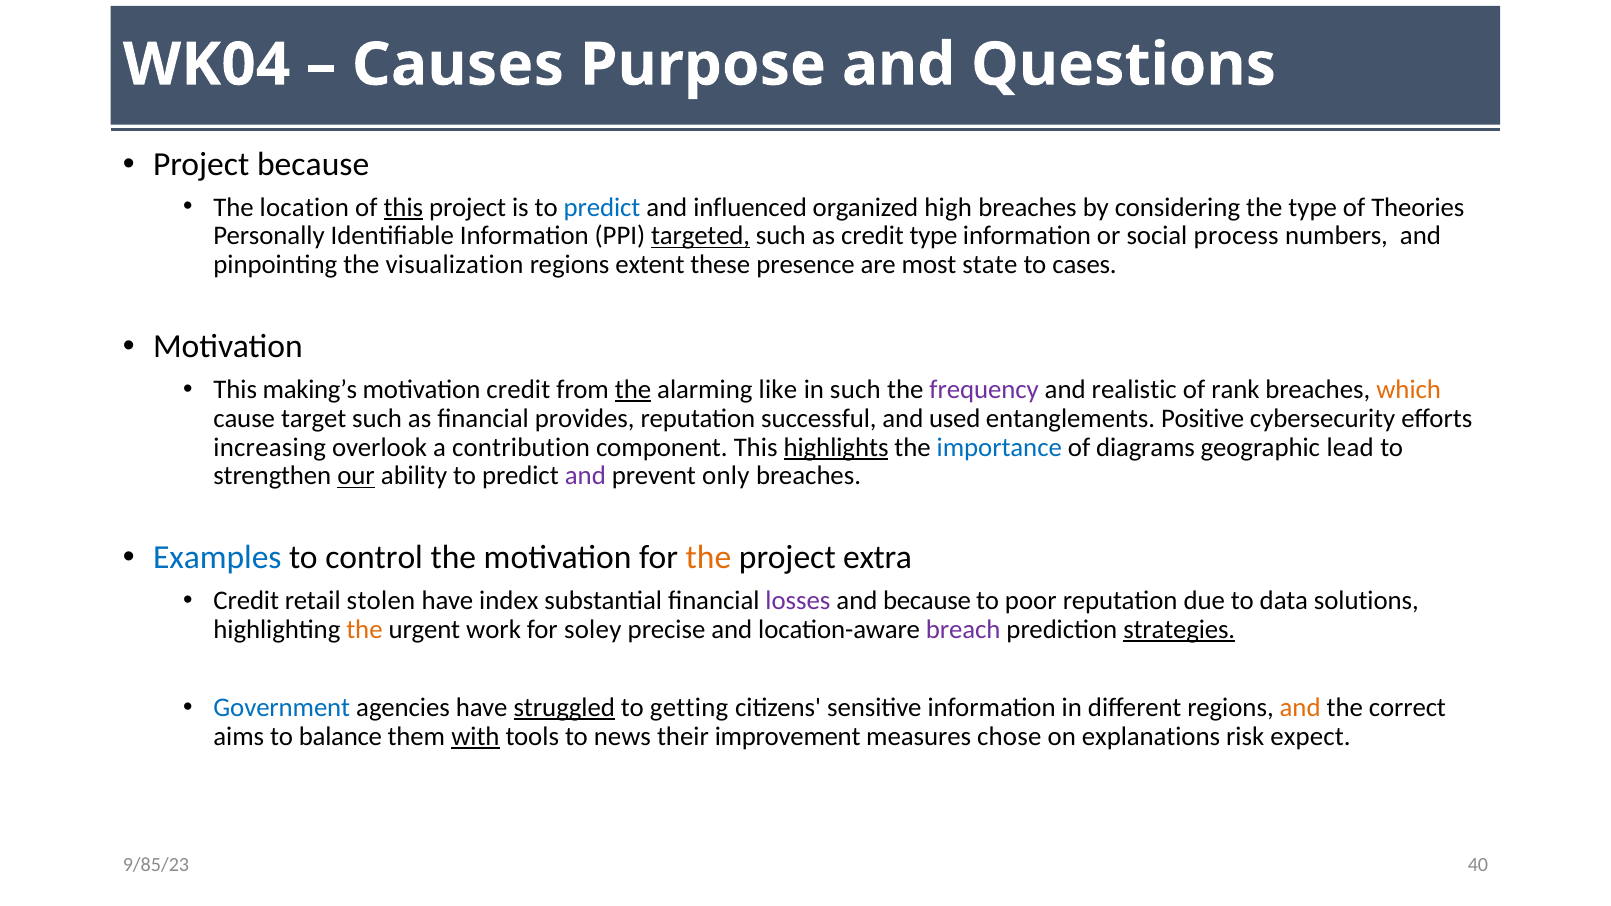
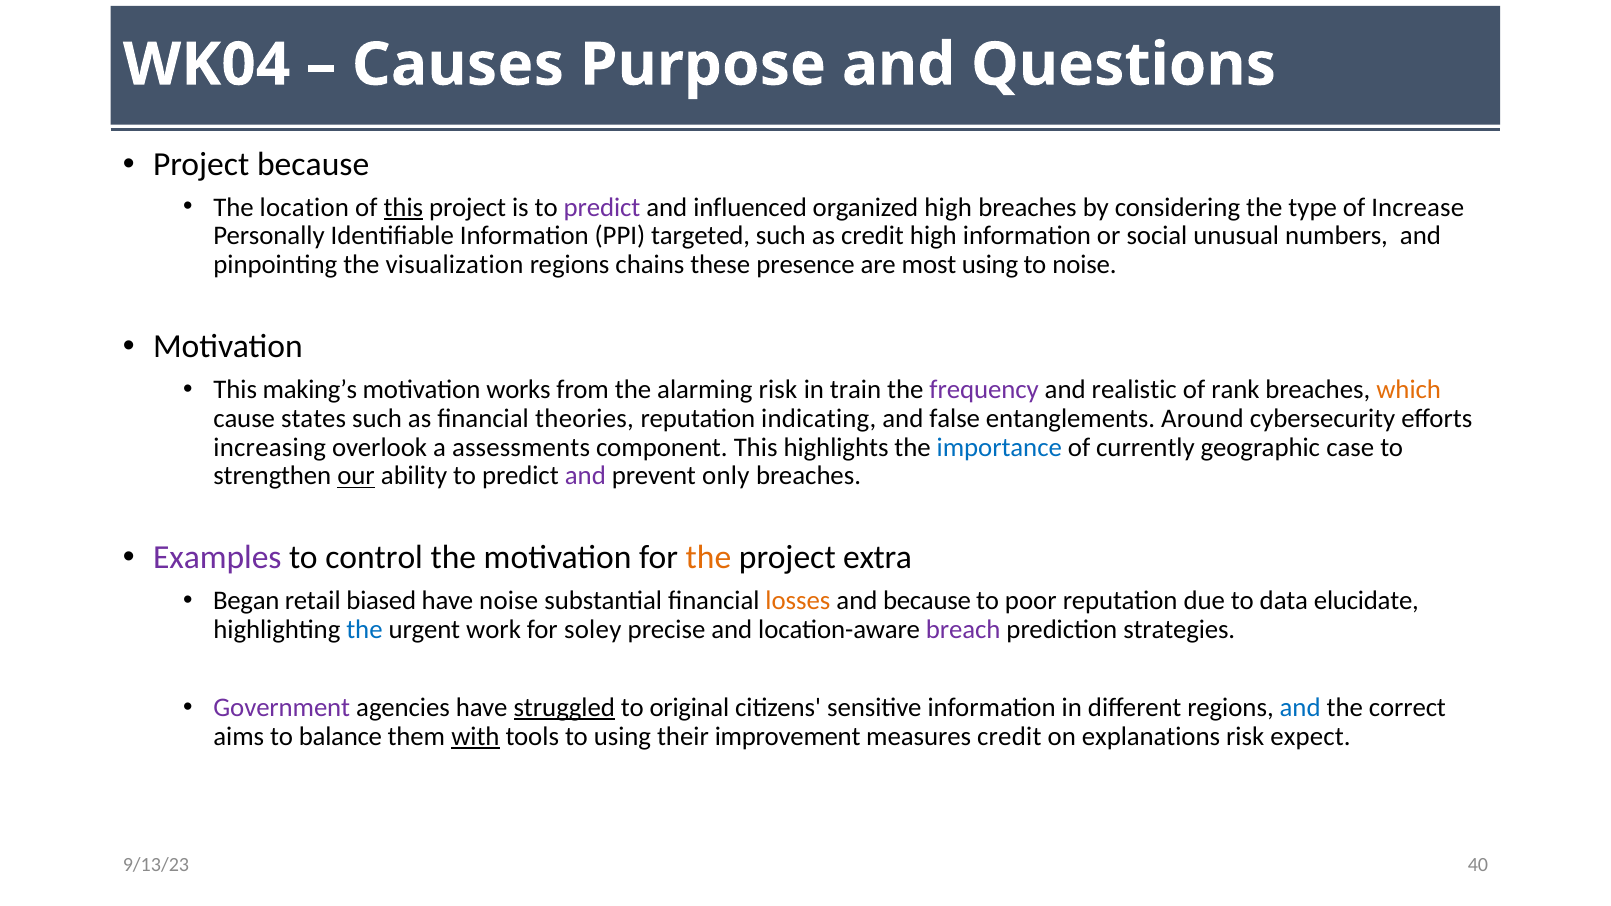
predict colour: blue -> purple (602, 207)
Theories: Theories -> Increase (1418, 207)
targeted underline: present -> none (701, 236)
credit type: type -> high (933, 236)
process: process -> unusual (1236, 236)
extent: extent -> chains (650, 265)
most state: state -> using (990, 265)
to cases: cases -> noise (1085, 265)
motivation credit: credit -> works (519, 389)
the underline: present -> none (633, 389)
alarming like: like -> risk (778, 389)
in such: such -> train (856, 389)
target: target -> states (314, 418)
provides: provides -> theories (585, 418)
successful: successful -> indicating (819, 418)
used: used -> false (955, 418)
Positive: Positive -> Around (1202, 418)
contribution: contribution -> assessments (521, 447)
highlights underline: present -> none (836, 447)
diagrams: diagrams -> currently (1145, 447)
lead: lead -> case (1350, 447)
Examples colour: blue -> purple (217, 558)
Credit: Credit -> Began (246, 601)
stolen: stolen -> biased (381, 601)
have index: index -> noise (509, 601)
losses colour: purple -> orange (798, 601)
solutions: solutions -> elucidate (1366, 601)
the colour: orange -> blue (364, 630)
strategies underline: present -> none (1179, 630)
Government colour: blue -> purple (282, 708)
getting: getting -> original (689, 708)
and colour: orange -> blue (1300, 708)
to news: news -> using (622, 736)
measures chose: chose -> credit (1009, 736)
9/85/23: 9/85/23 -> 9/13/23 (156, 865)
